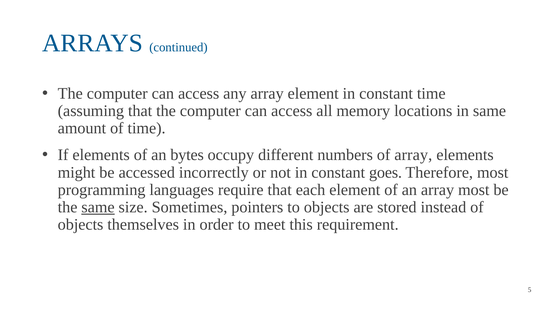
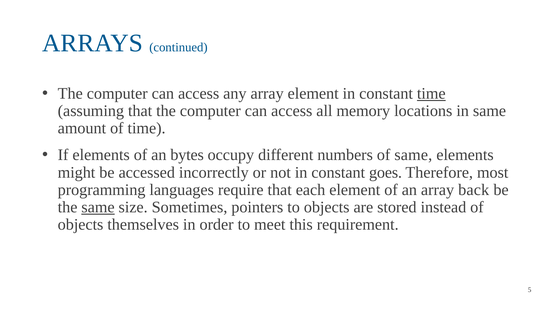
time underline: none -> present (431, 94)
of array: array -> same (413, 155)
array most: most -> back (474, 190)
